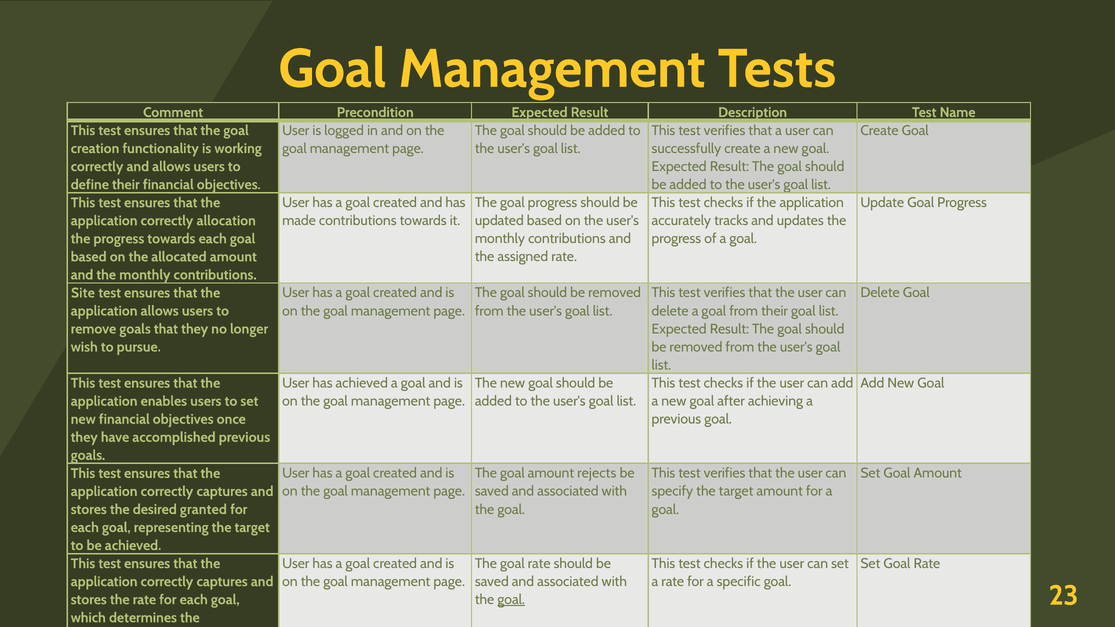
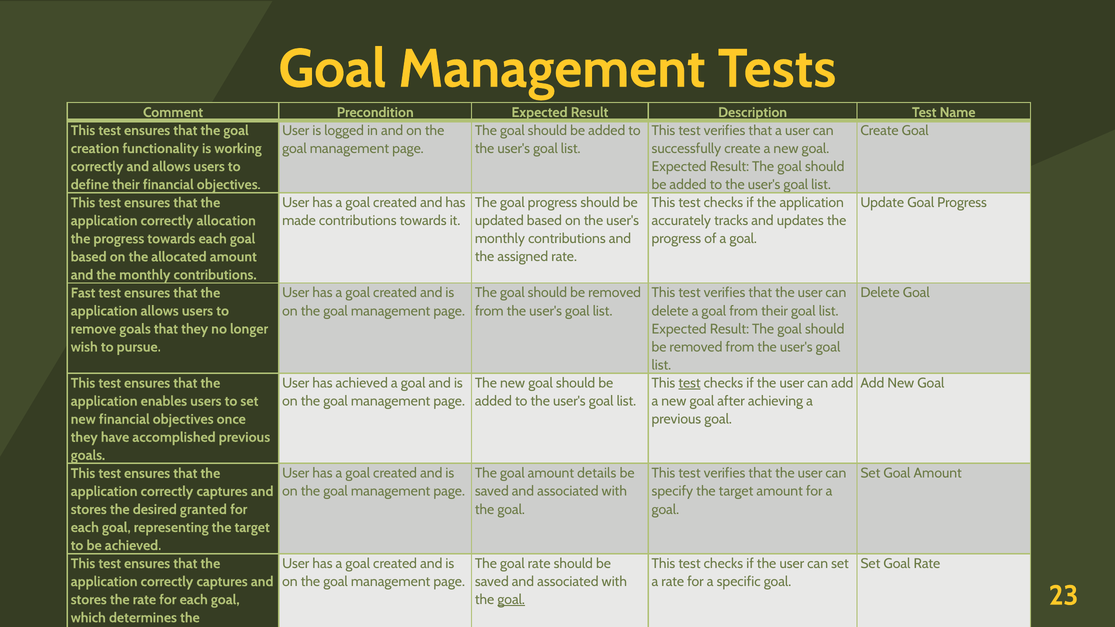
Site: Site -> Fast (83, 293)
test underline: none -> present (690, 383)
rejects: rejects -> details (597, 473)
